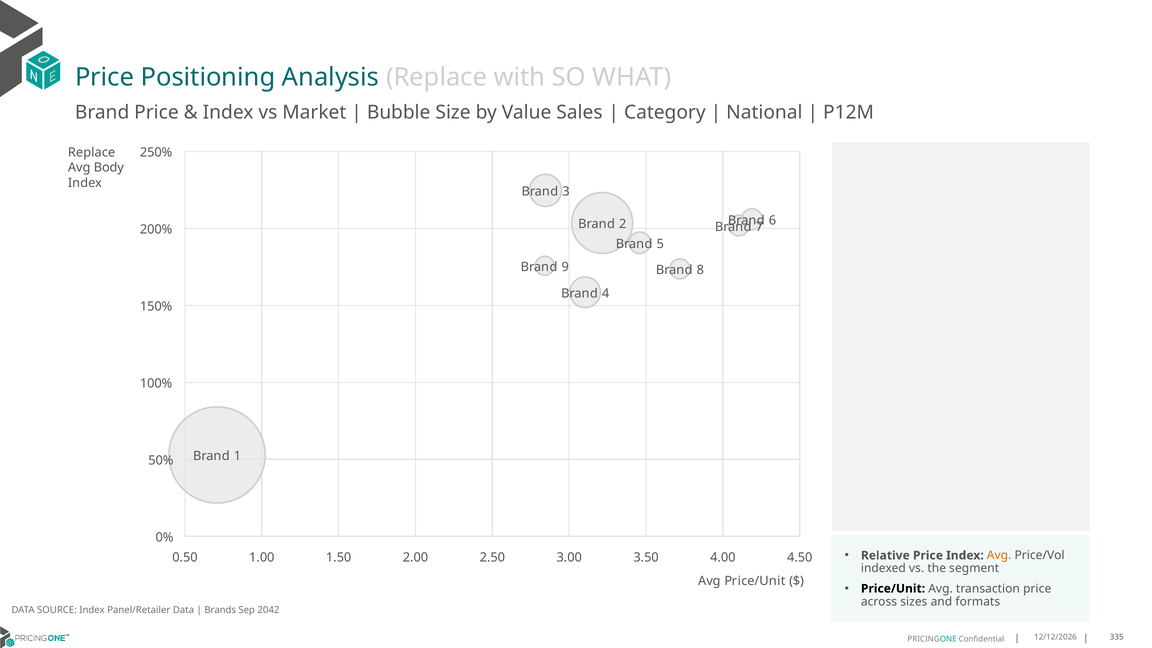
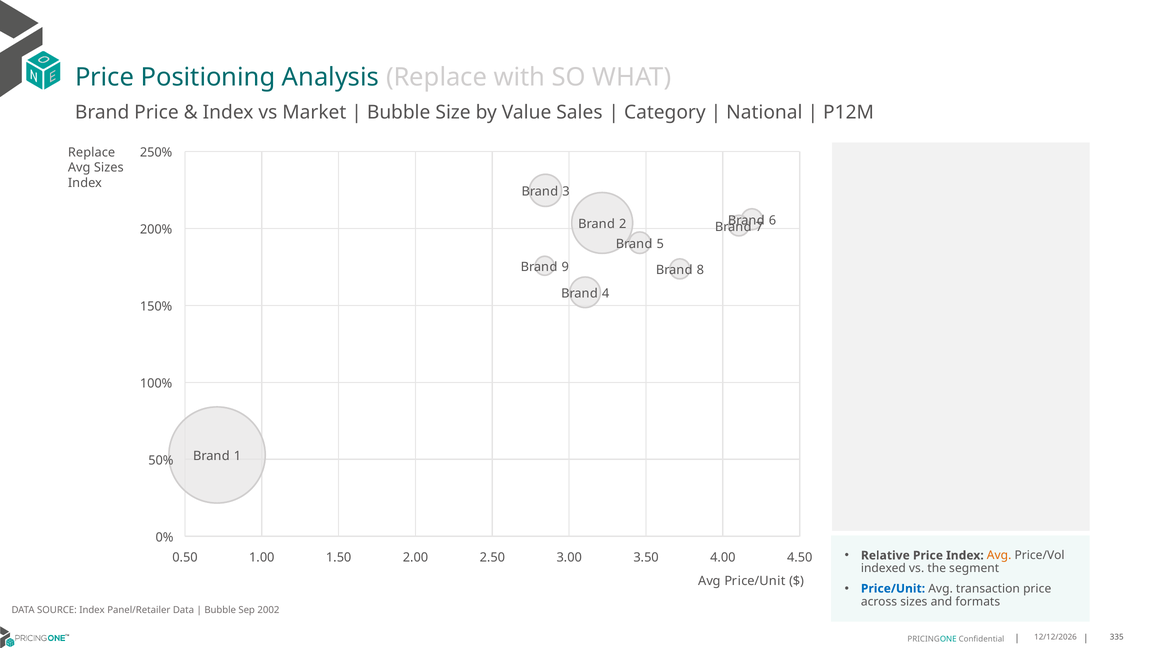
Avg Body: Body -> Sizes (109, 168)
Price/Unit colour: black -> blue (893, 589)
Brands: Brands -> Bubble (220, 610)
2042: 2042 -> 2002 (268, 610)
